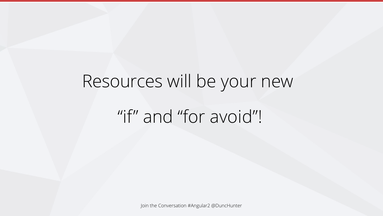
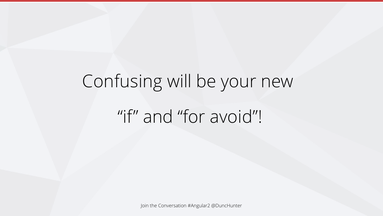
Resources: Resources -> Confusing (122, 81)
